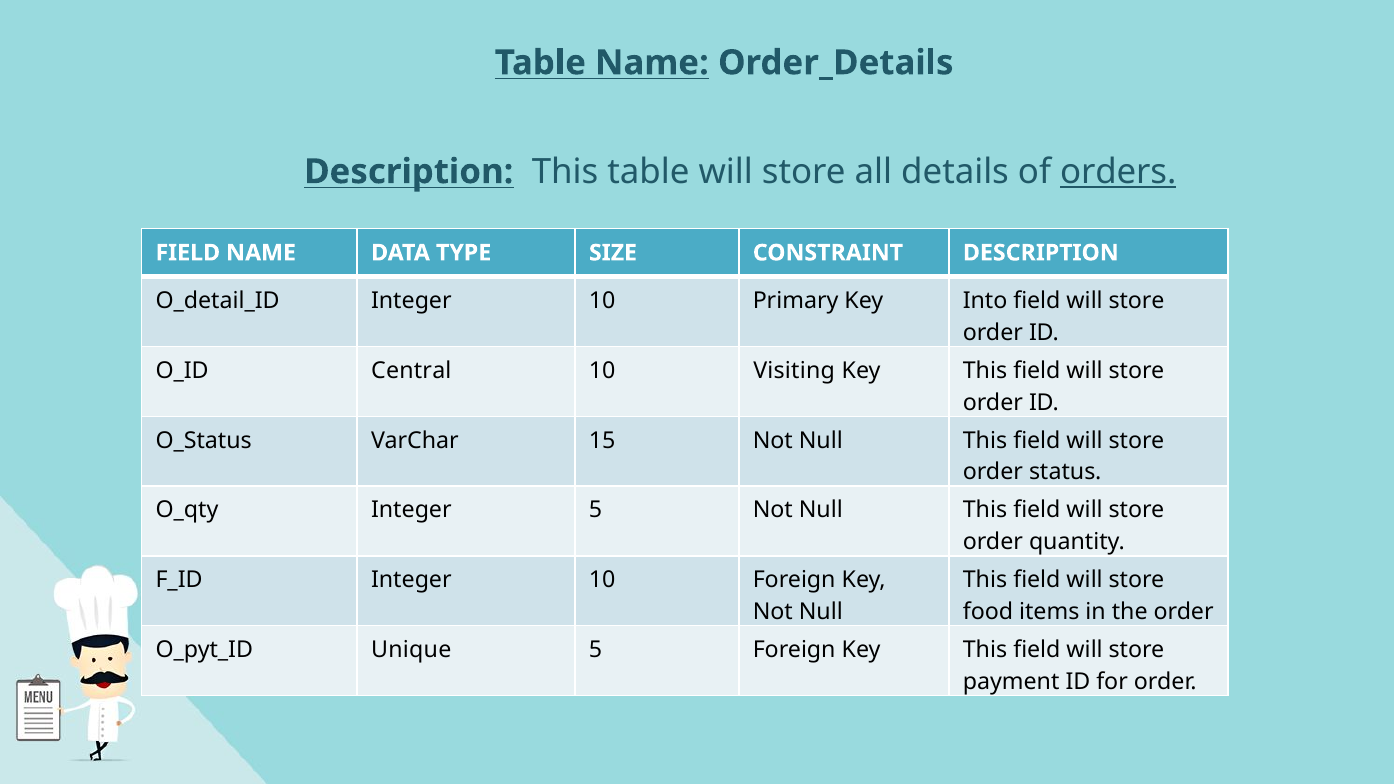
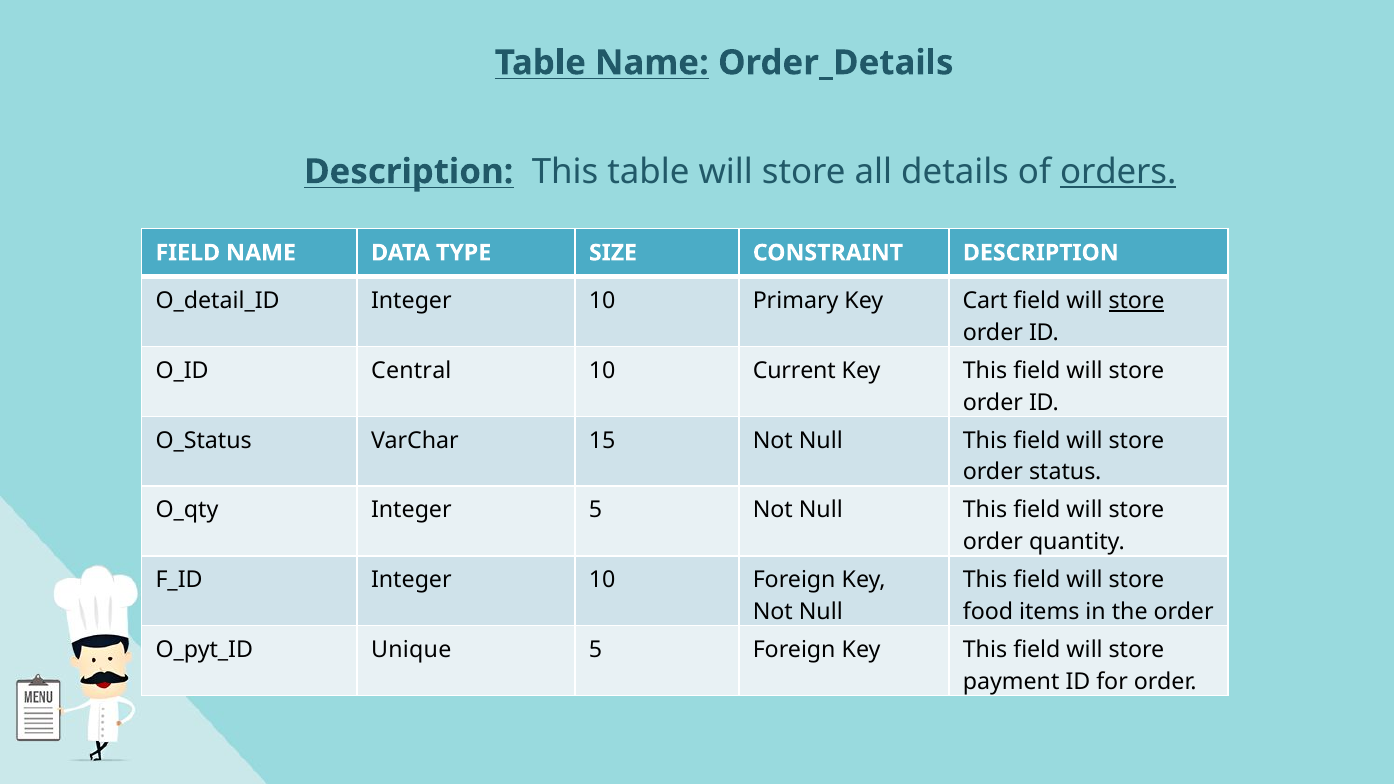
Into: Into -> Cart (985, 301)
store underline: none -> present (1137, 301)
Visiting: Visiting -> Current (794, 371)
